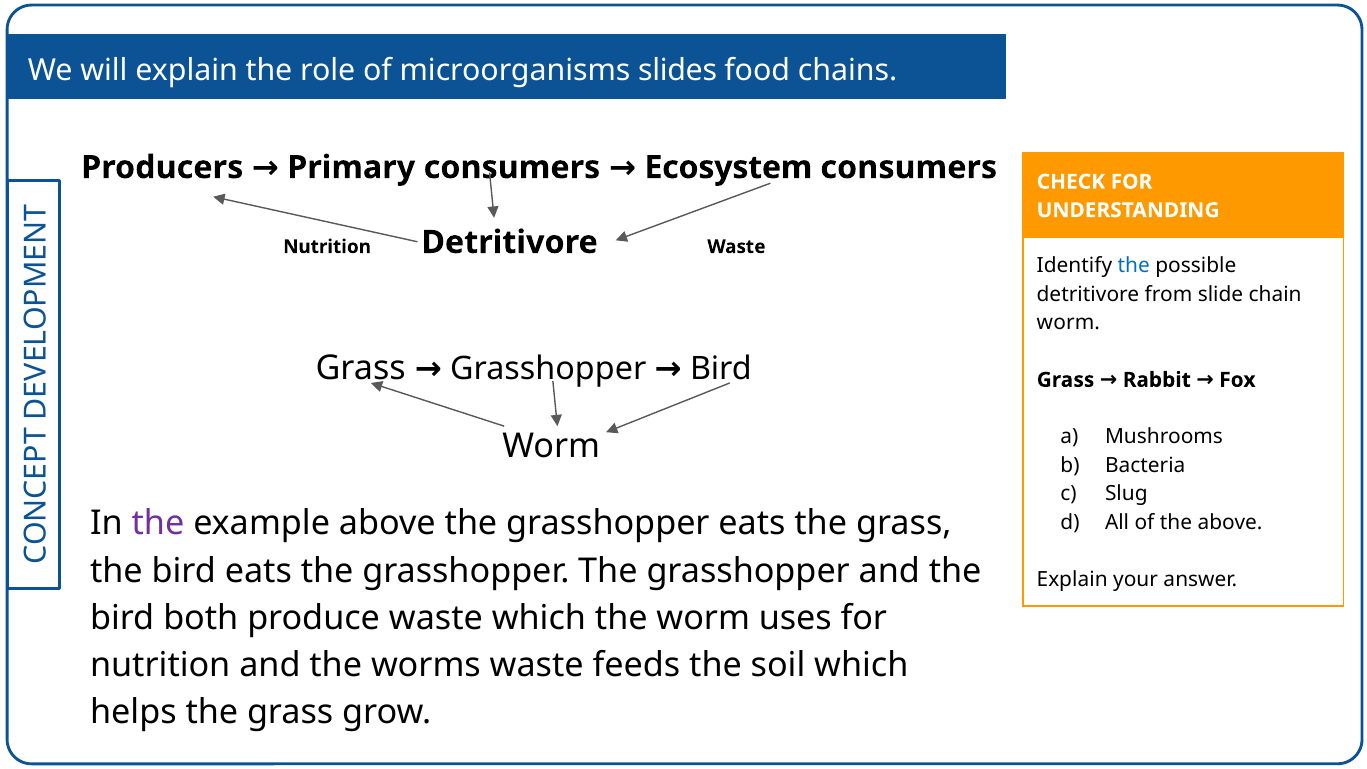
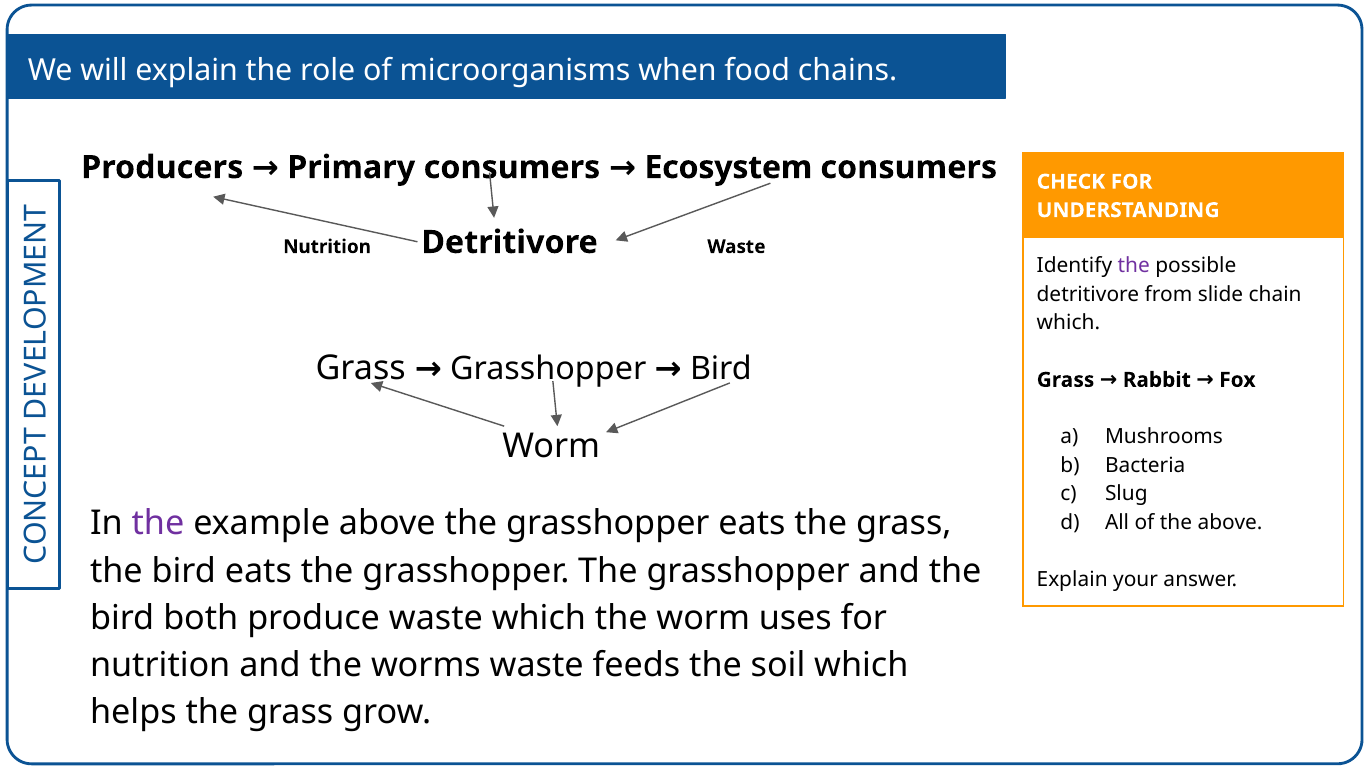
slides: slides -> when (677, 71)
the colour: blue -> purple (1134, 266)
worm: worm -> which (1068, 323)
